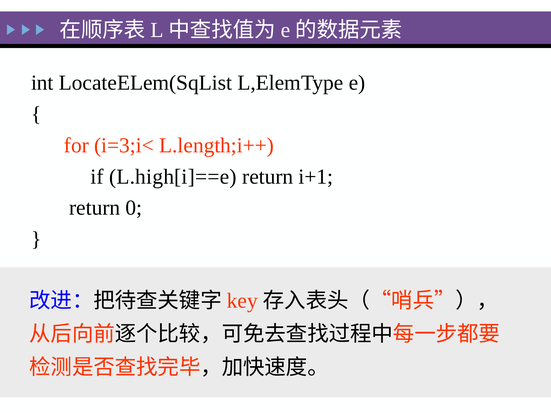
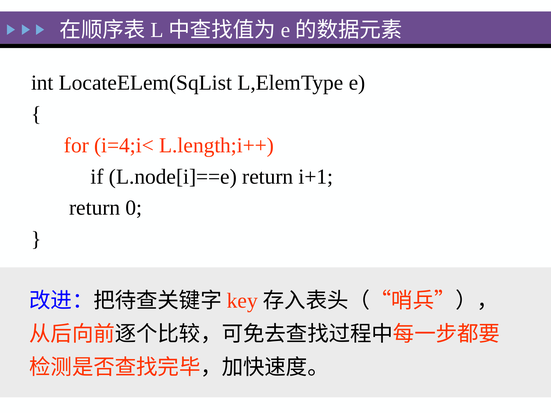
i=3;i<: i=3;i< -> i=4;i< (124, 145)
L.high[i]==e: L.high[i]==e -> L.node[i]==e (173, 177)
